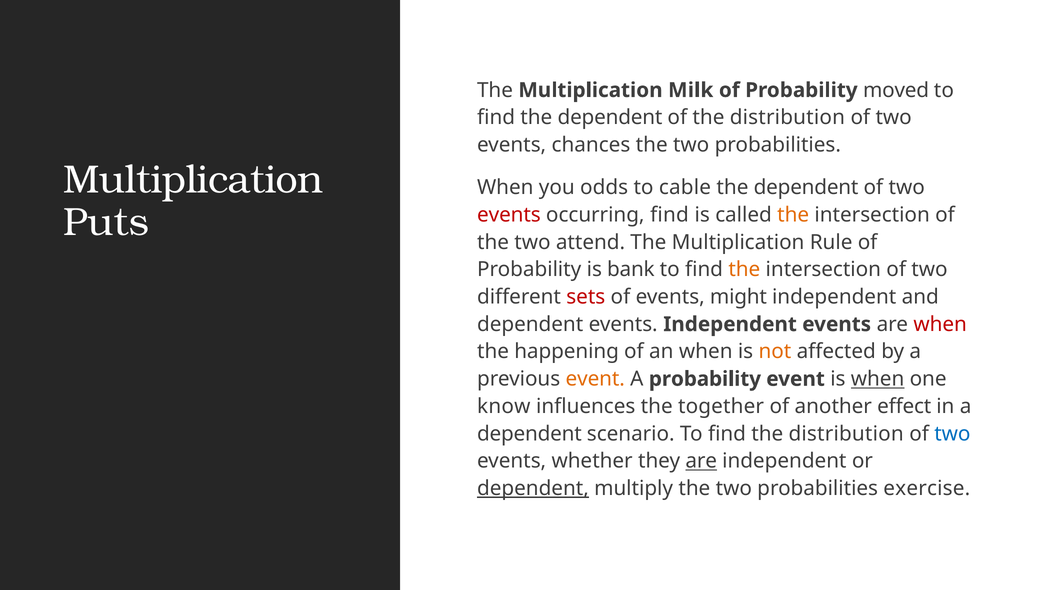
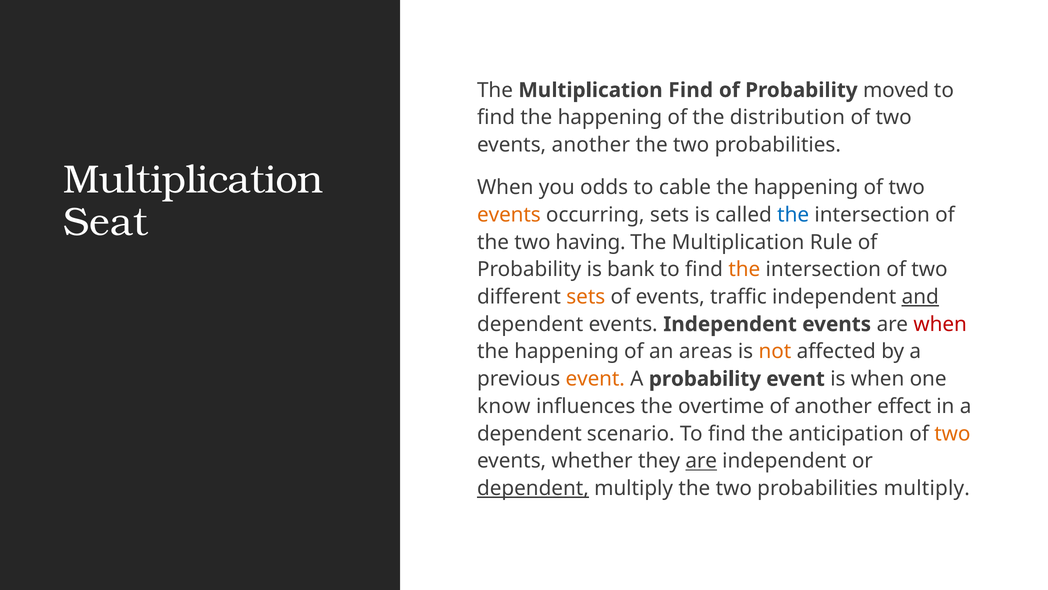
Multiplication Milk: Milk -> Find (691, 90)
find the dependent: dependent -> happening (610, 117)
events chances: chances -> another (591, 145)
dependent: dependent -> happening (806, 187)
Puts: Puts -> Seat (106, 222)
events colour: red -> orange (509, 215)
occurring find: find -> sets (670, 215)
the colour: orange -> blue (793, 215)
attend: attend -> having (591, 242)
sets colour: red -> orange (586, 297)
might: might -> traffic (738, 297)
and underline: none -> present (920, 297)
an when: when -> areas (706, 351)
when underline: present -> none (878, 379)
together: together -> overtime (721, 406)
find the distribution: distribution -> anticipation (846, 433)
two colour: blue -> orange (952, 433)
probabilities exercise: exercise -> multiply (927, 488)
